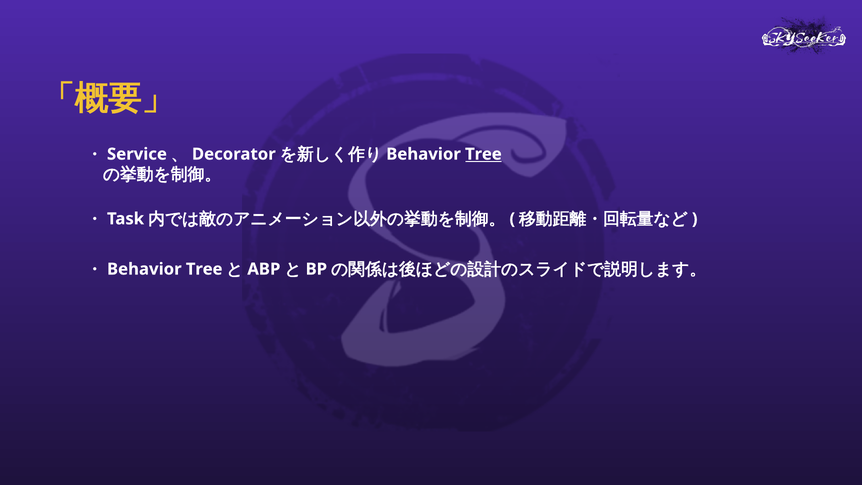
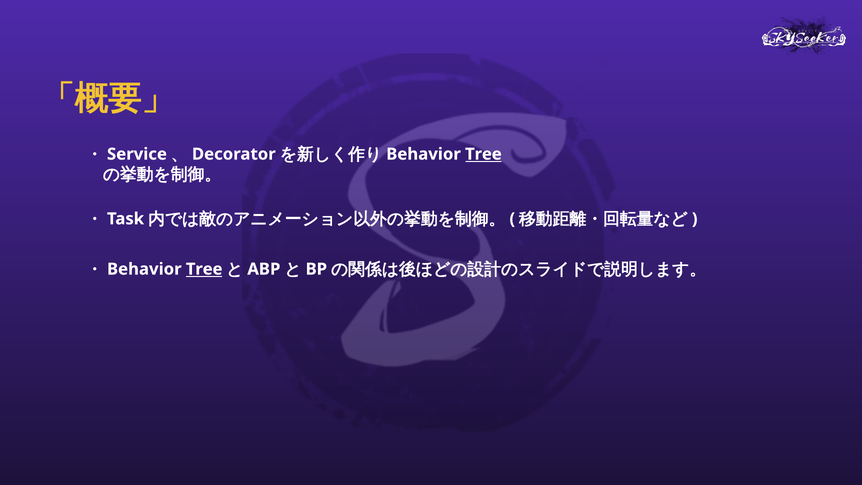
Tree underline: none -> present (204, 269)
